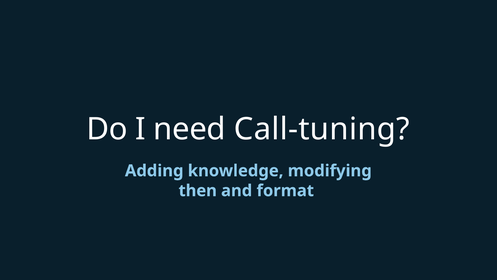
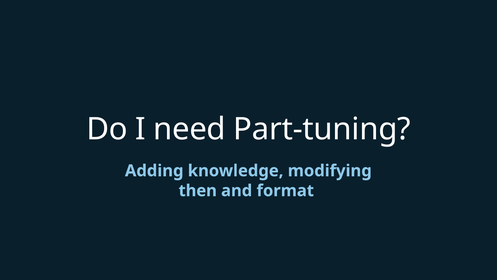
Call-tuning: Call-tuning -> Part-tuning (322, 129)
